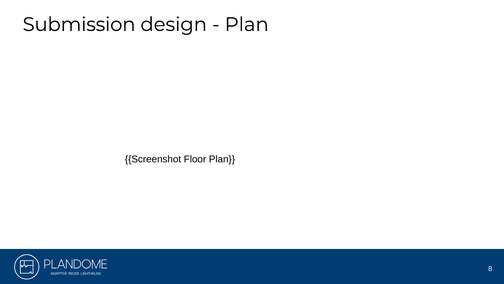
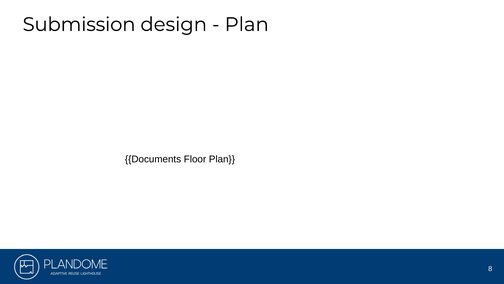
Screenshot: Screenshot -> Documents (153, 159)
